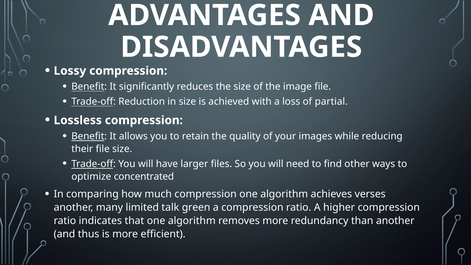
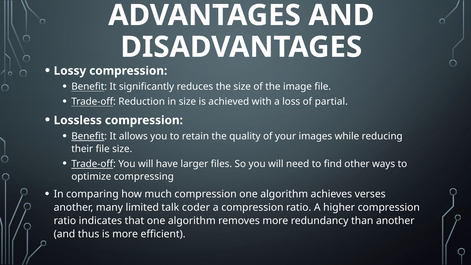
concentrated: concentrated -> compressing (144, 177)
green: green -> coder (196, 207)
